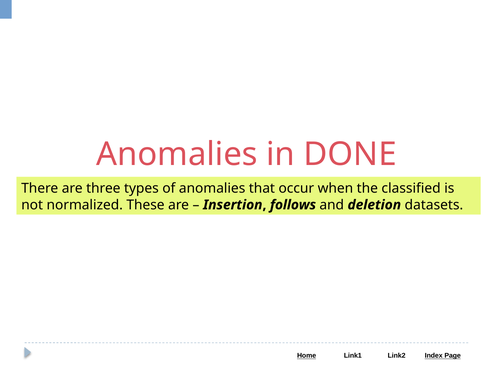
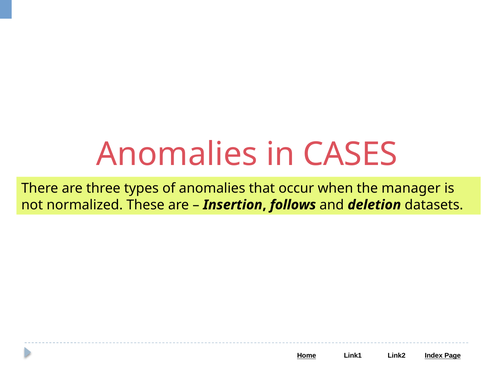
DONE: DONE -> CASES (350, 154)
classified: classified -> manager (411, 188)
